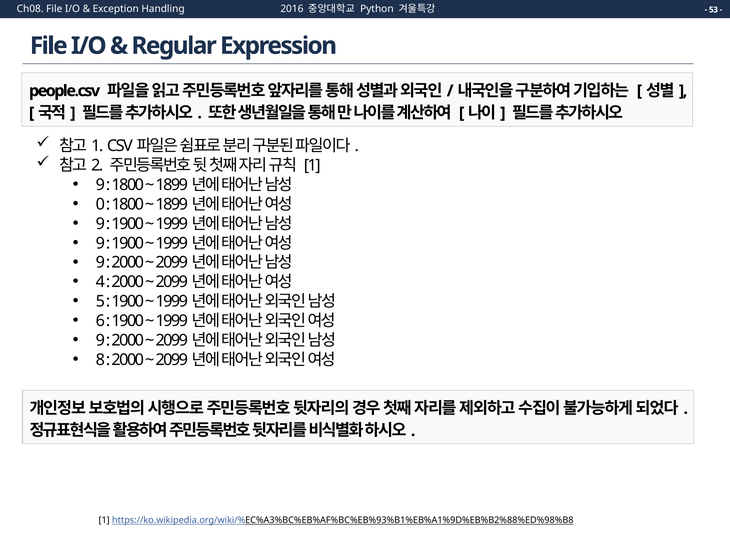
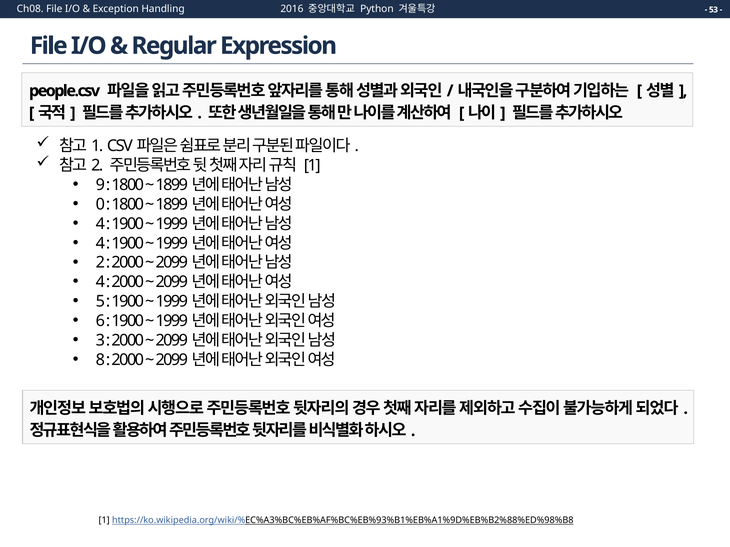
9: 9 -> 4 (100, 224)
9: 9 -> 4 (100, 243)
9: 9 -> 2 (100, 263)
9: 9 -> 3 (100, 341)
